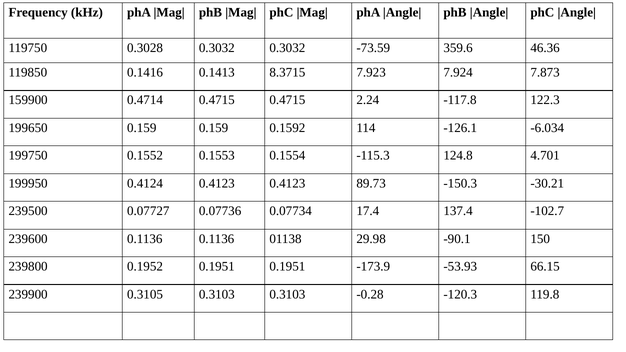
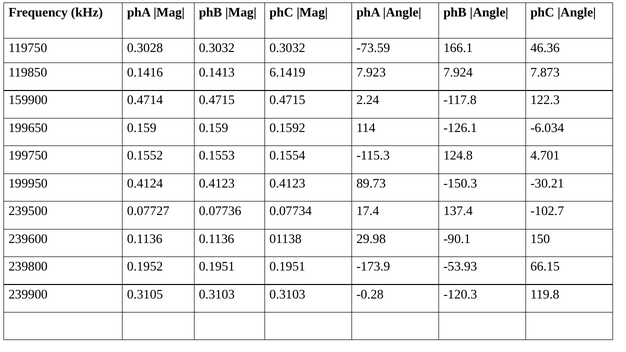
359.6: 359.6 -> 166.1 (458, 48)
8.3715: 8.3715 -> 6.1419 (287, 72)
